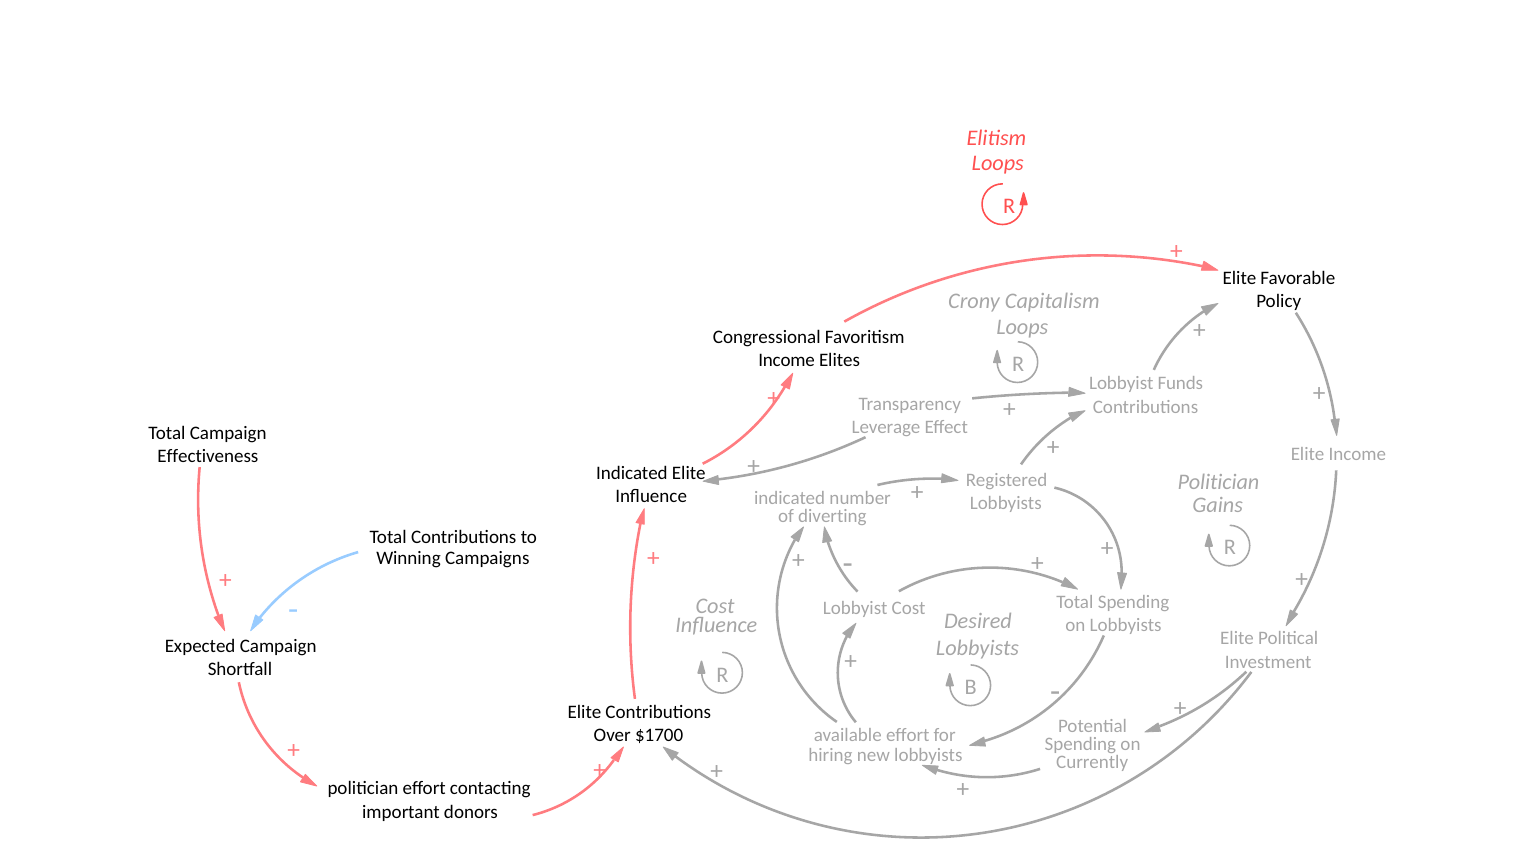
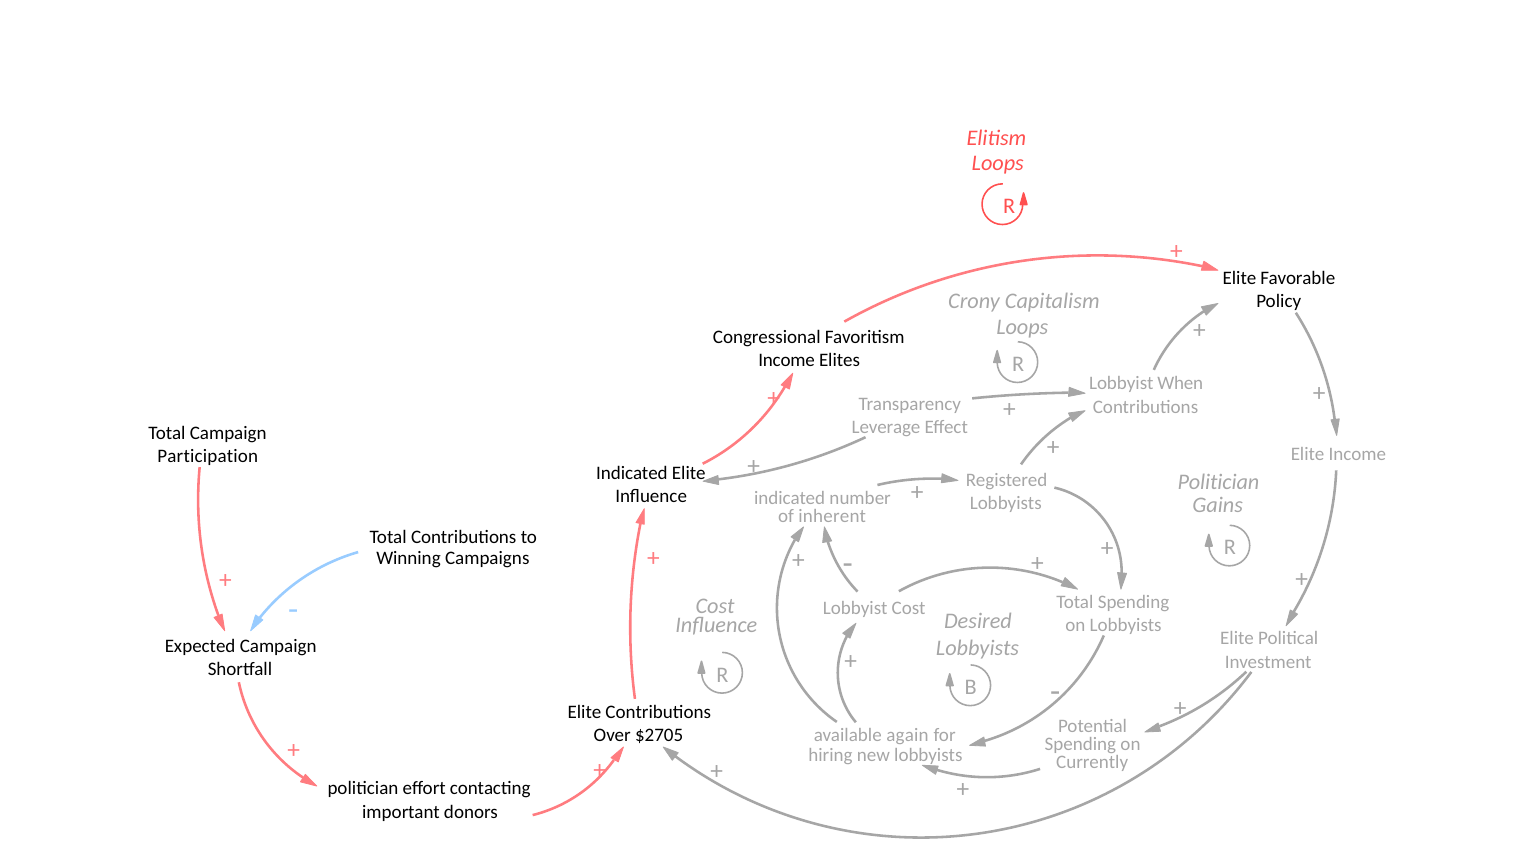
Funds: Funds -> When (1180, 383)
Effectiveness: Effectiveness -> Participation (208, 457)
diverting: diverting -> inherent (832, 516)
available effort: effort -> again (908, 735)
$1700: $1700 -> $2705 (659, 735)
